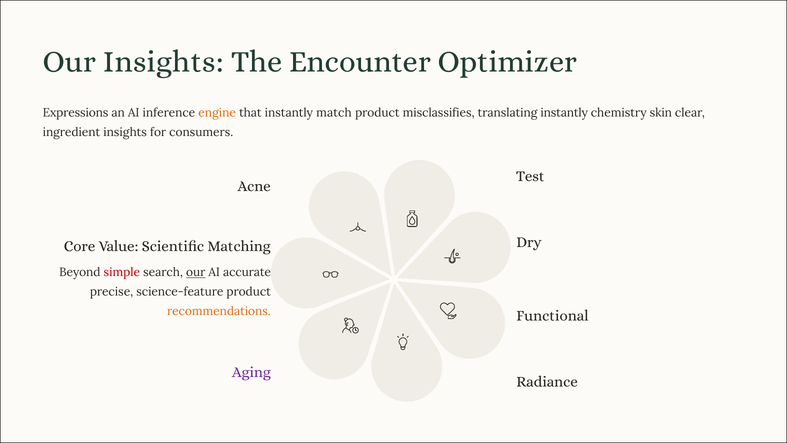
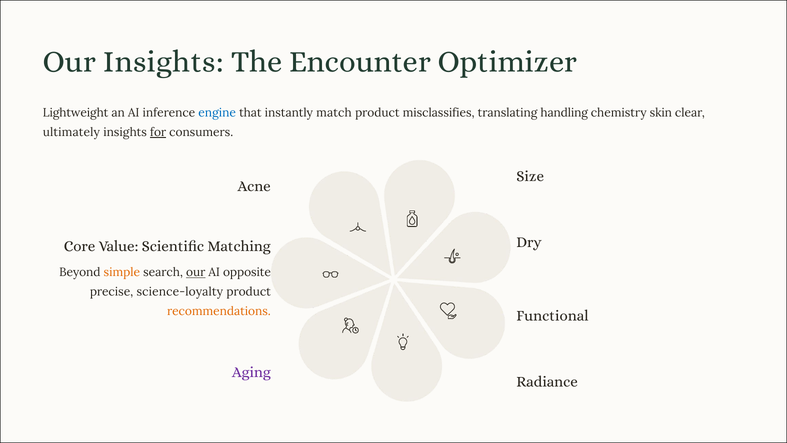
Expressions: Expressions -> Lightweight (76, 113)
engine colour: orange -> blue (217, 113)
translating instantly: instantly -> handling (564, 113)
ingredient: ingredient -> ultimately (71, 132)
for underline: none -> present (158, 132)
Test: Test -> Size (530, 176)
simple colour: red -> orange (122, 272)
accurate: accurate -> opposite (247, 272)
science-feature: science-feature -> science-loyalty (180, 292)
